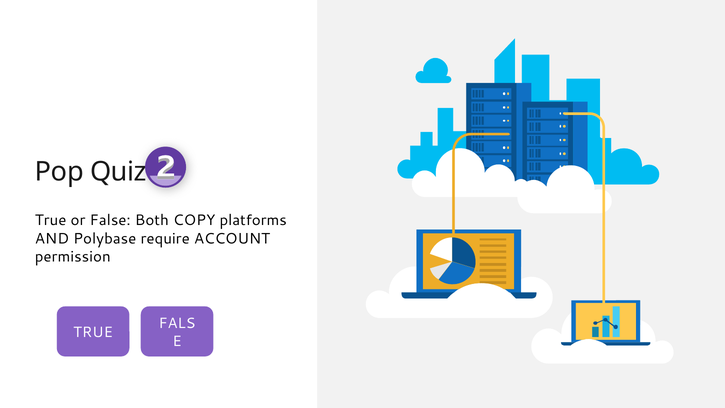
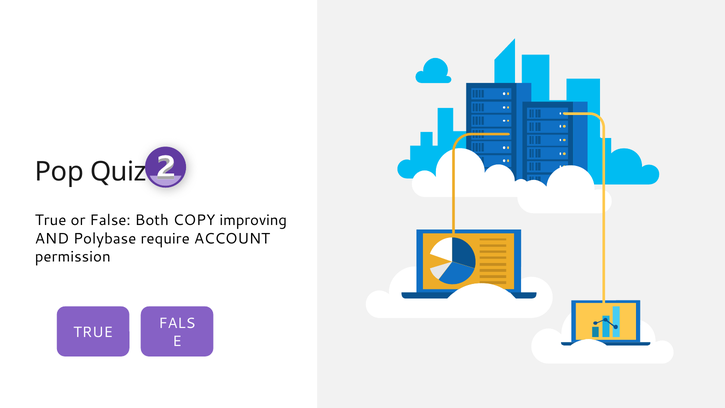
platforms: platforms -> improving (253, 220)
